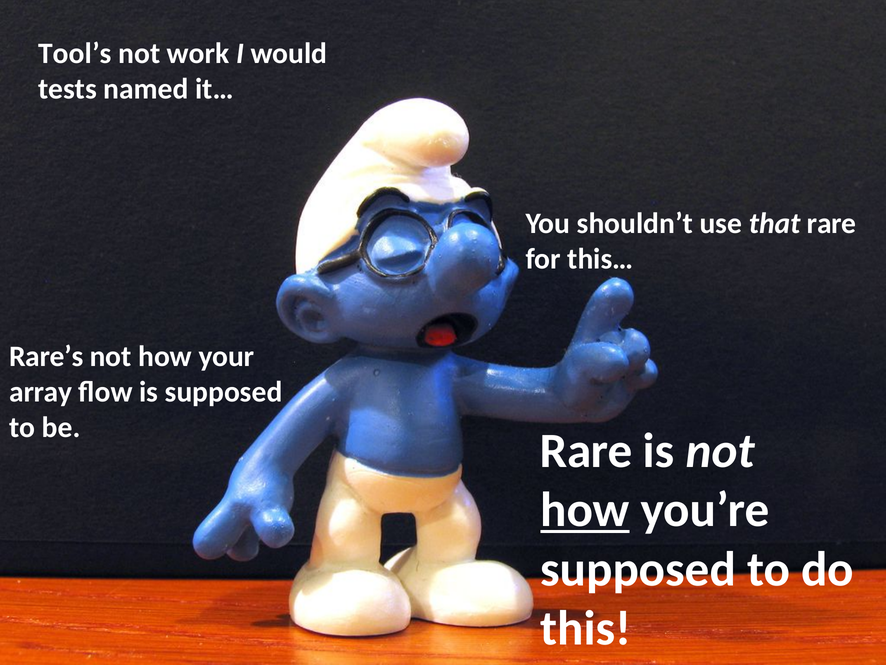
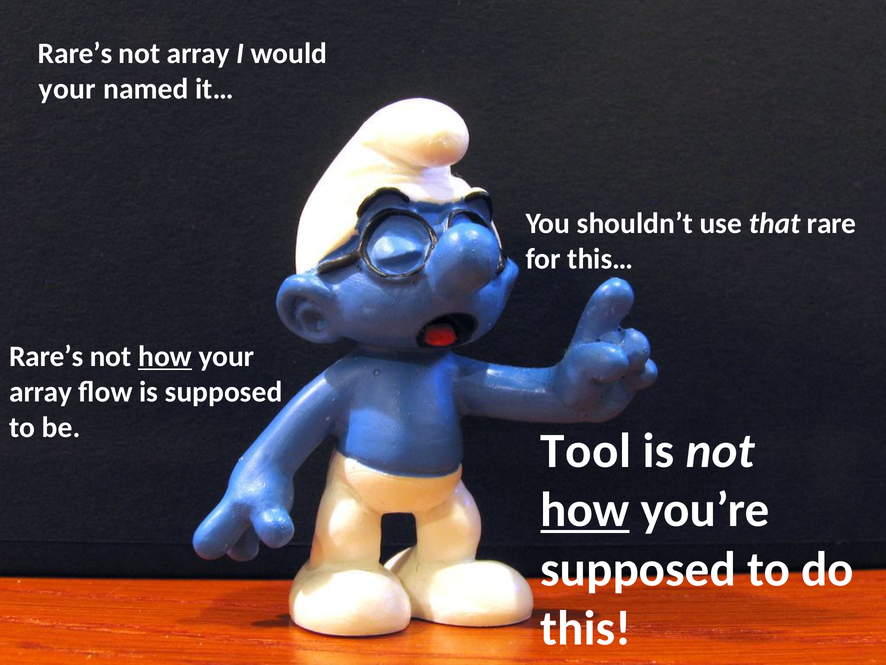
Tool’s: Tool’s -> Rare’s (75, 54)
not work: work -> array (198, 54)
tests: tests -> your (67, 89)
how underline: none -> present (165, 356)
Rare: Rare -> Tool (586, 451)
